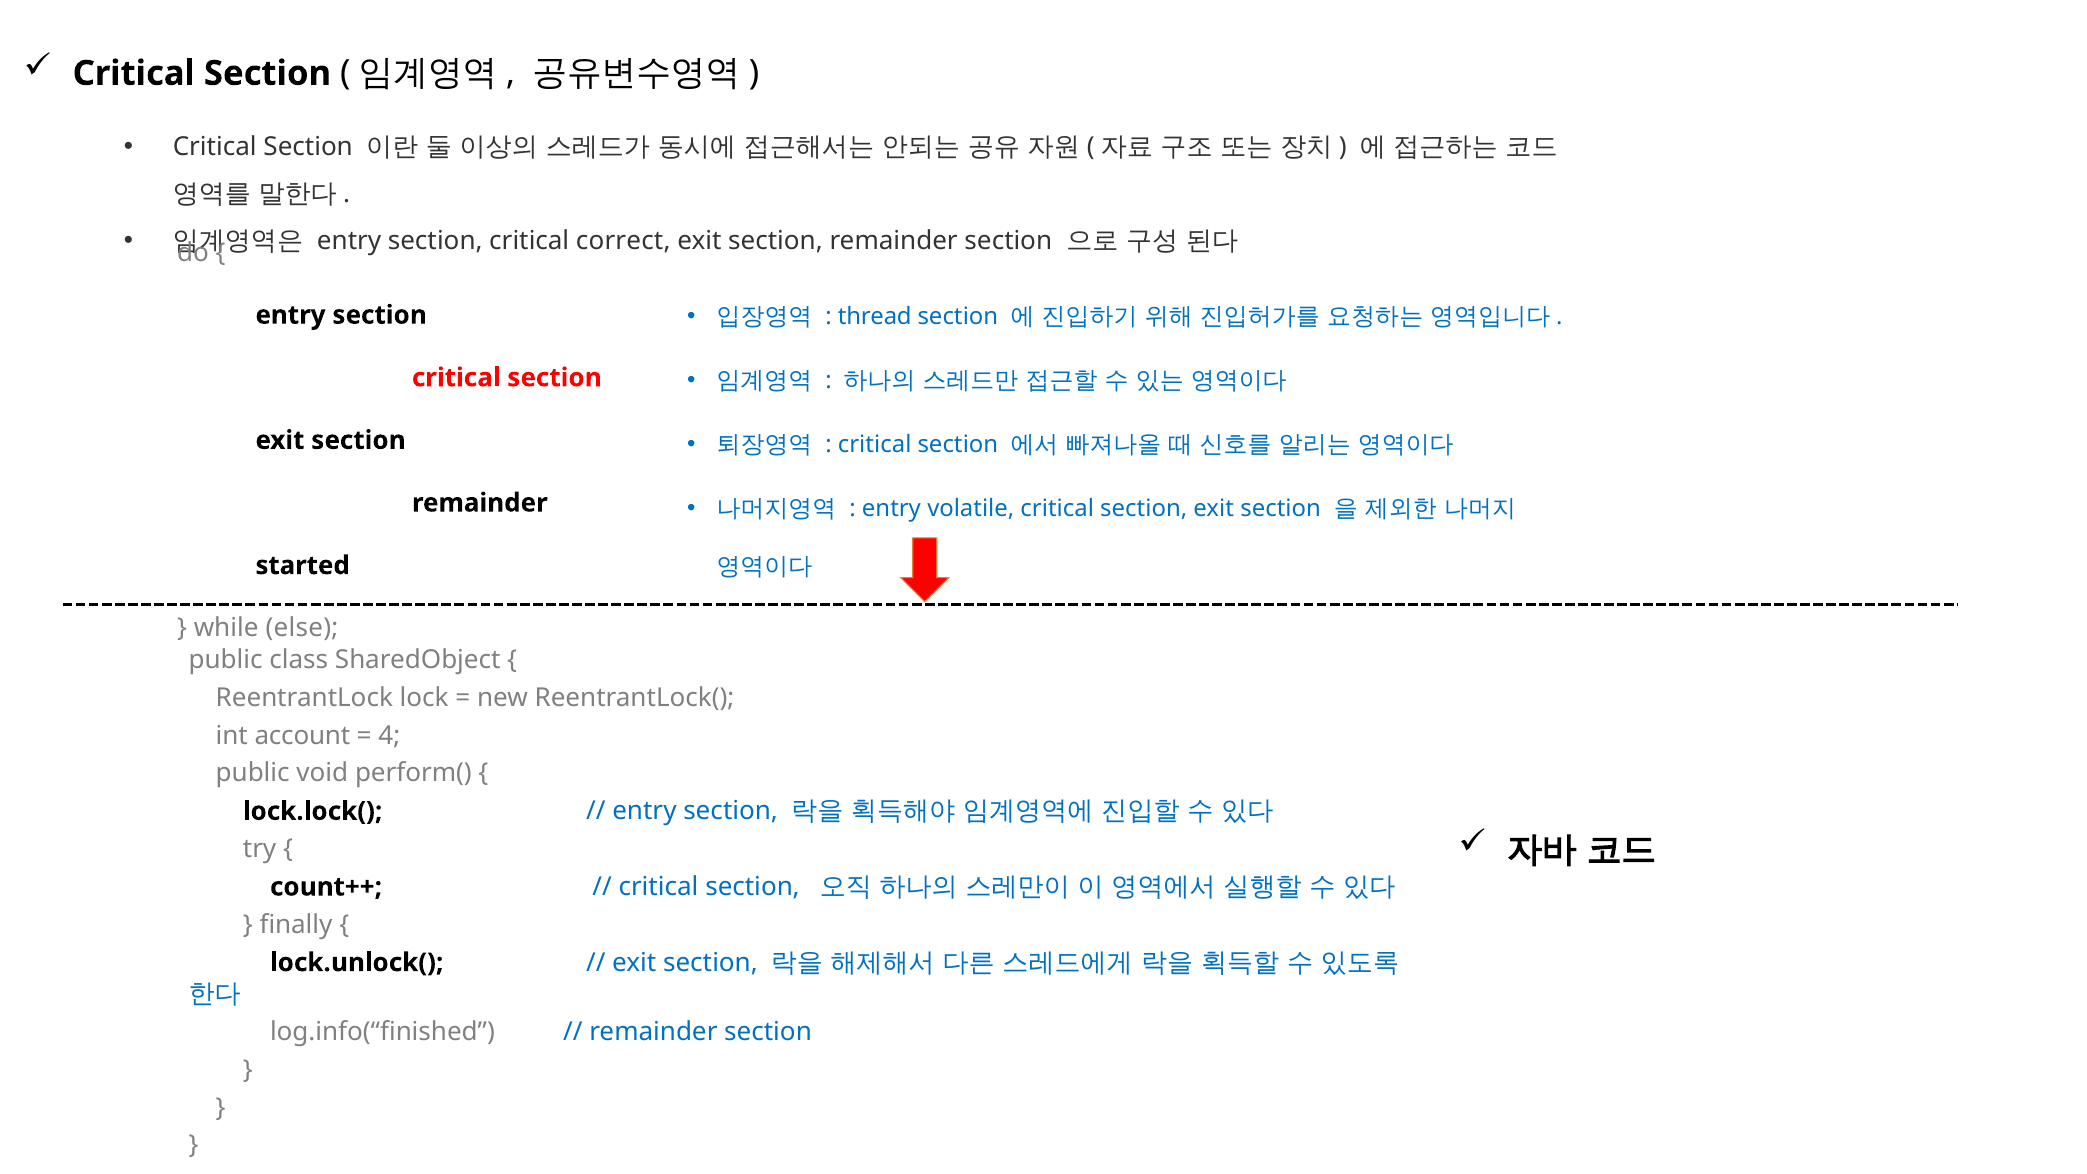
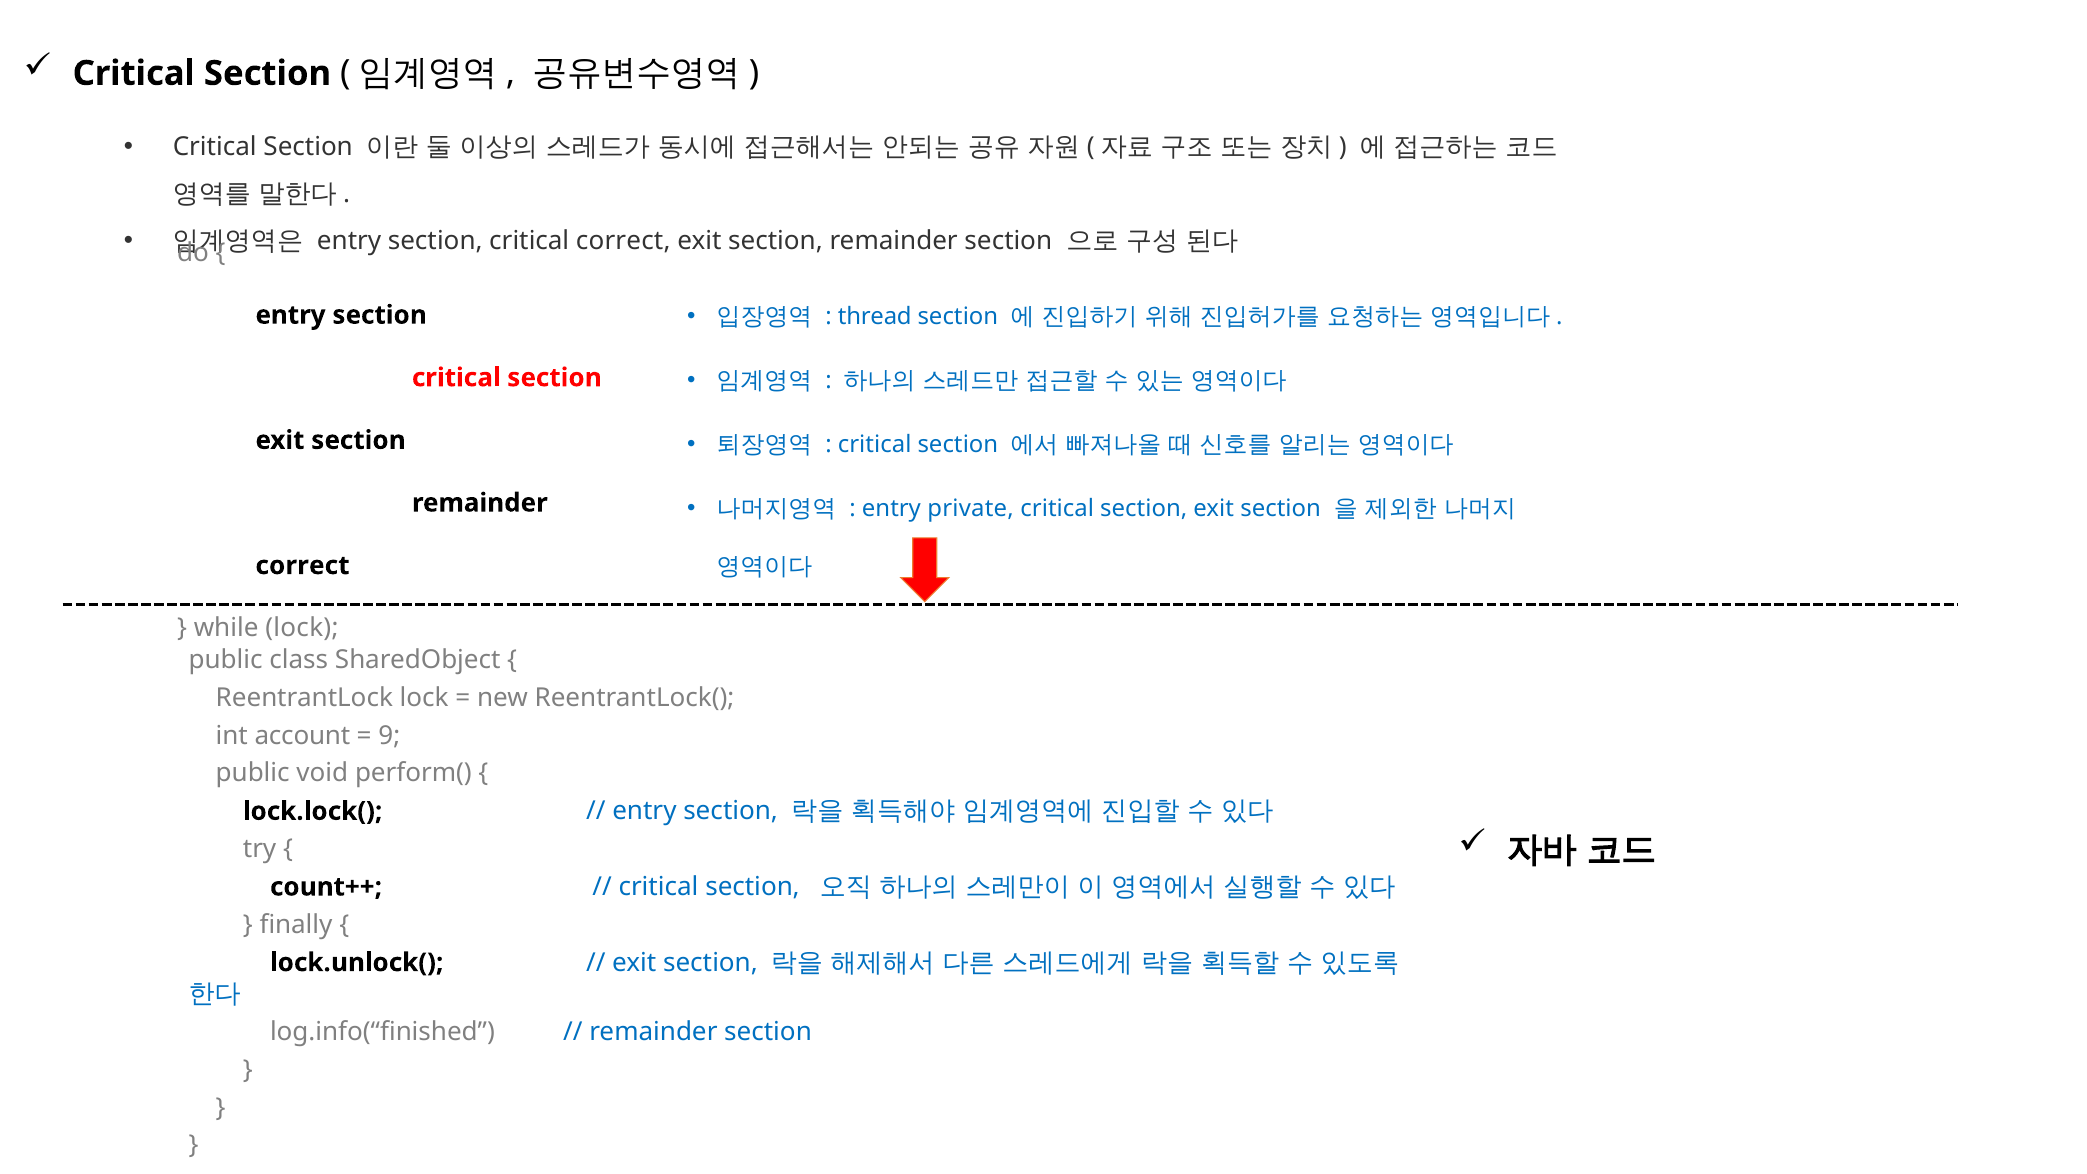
volatile: volatile -> private (971, 509)
started: started -> correct (302, 565)
while else: else -> lock (302, 628)
4: 4 -> 9 (389, 735)
